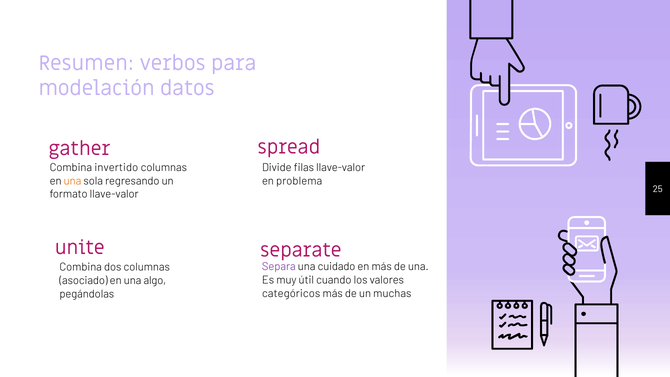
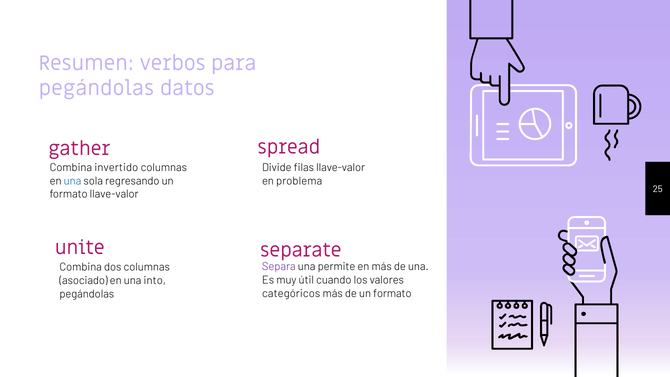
modelación: modelación -> pegándolas (96, 88)
una colour: orange -> blue (73, 181)
cuidado: cuidado -> permite (337, 267)
algo: algo -> into (155, 281)
de un muchas: muchas -> formato (392, 293)
